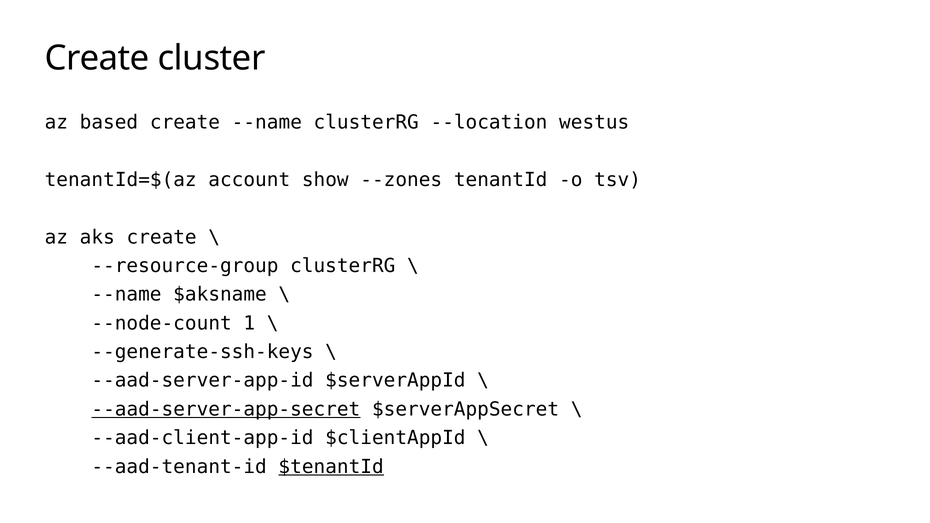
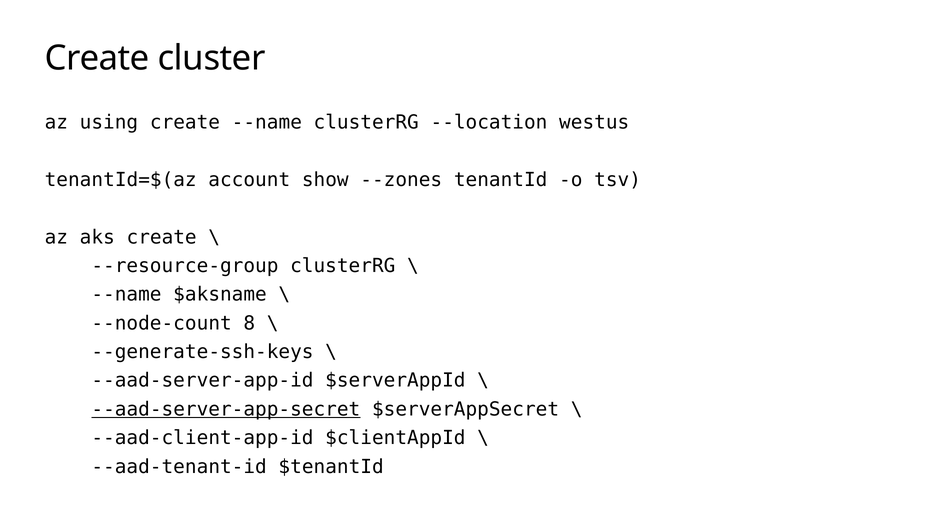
based: based -> using (109, 122)
1: 1 -> 8 (249, 323)
$tenantId underline: present -> none (331, 467)
